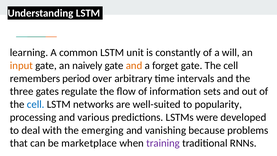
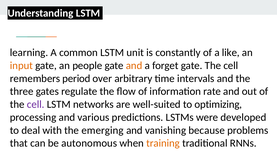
will: will -> like (231, 52)
naively: naively -> people (87, 65)
sets: sets -> rate (212, 91)
cell colour: blue -> purple (36, 104)
popularity: popularity -> optimizing (218, 104)
marketplace: marketplace -> autonomous (89, 143)
training colour: purple -> orange (163, 143)
